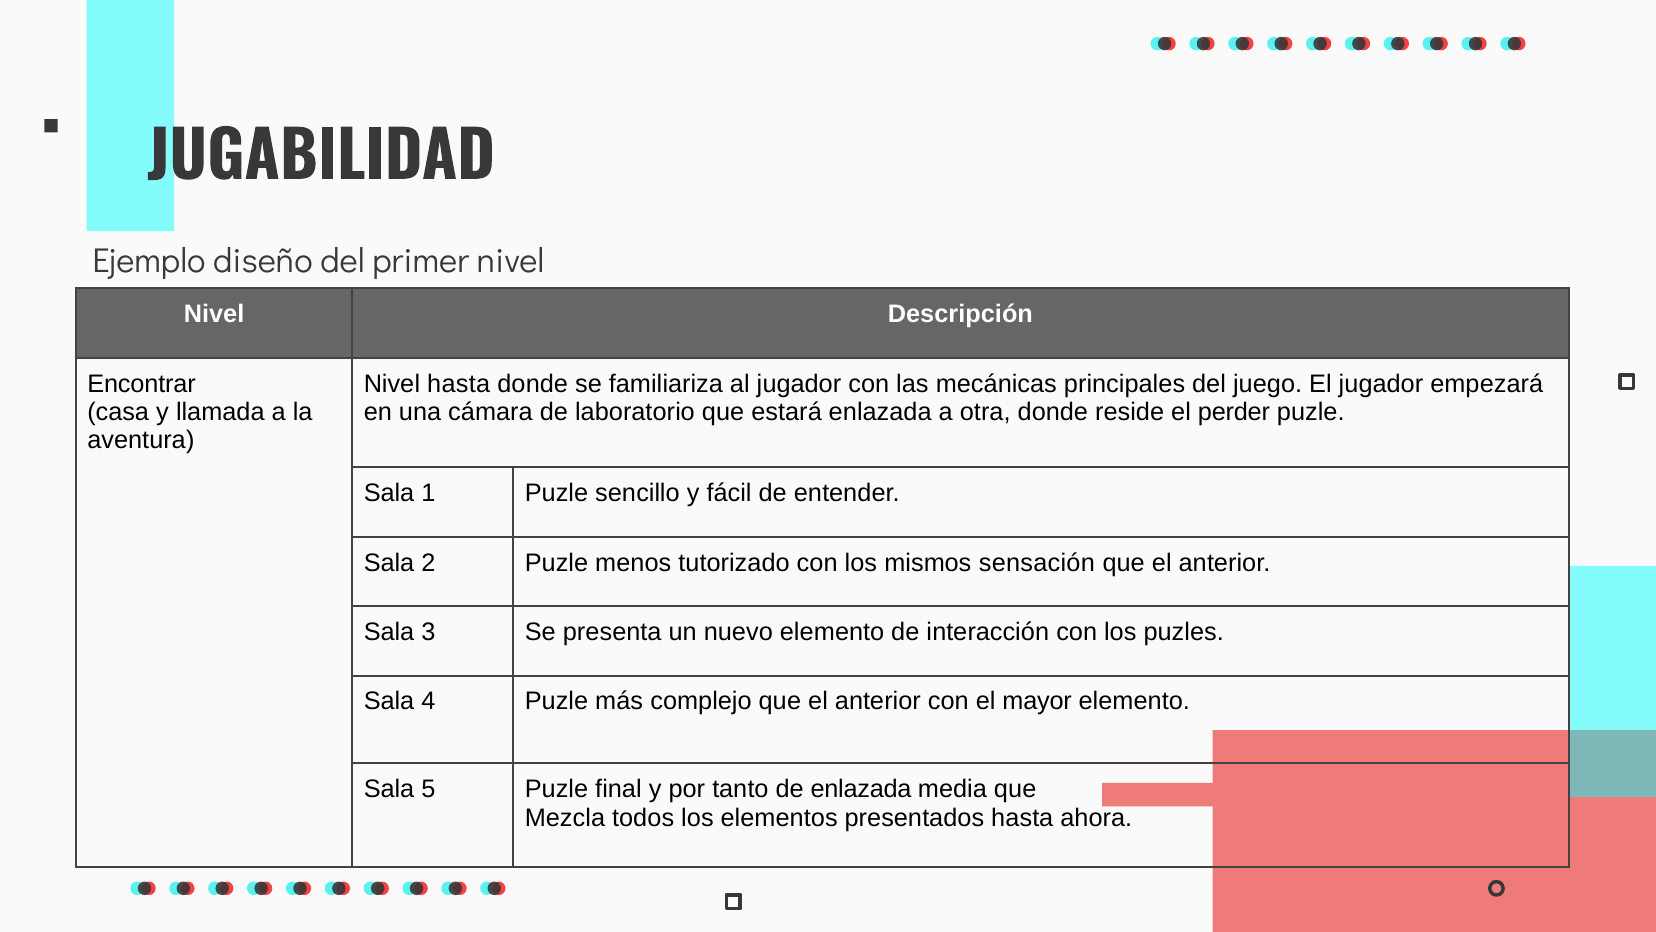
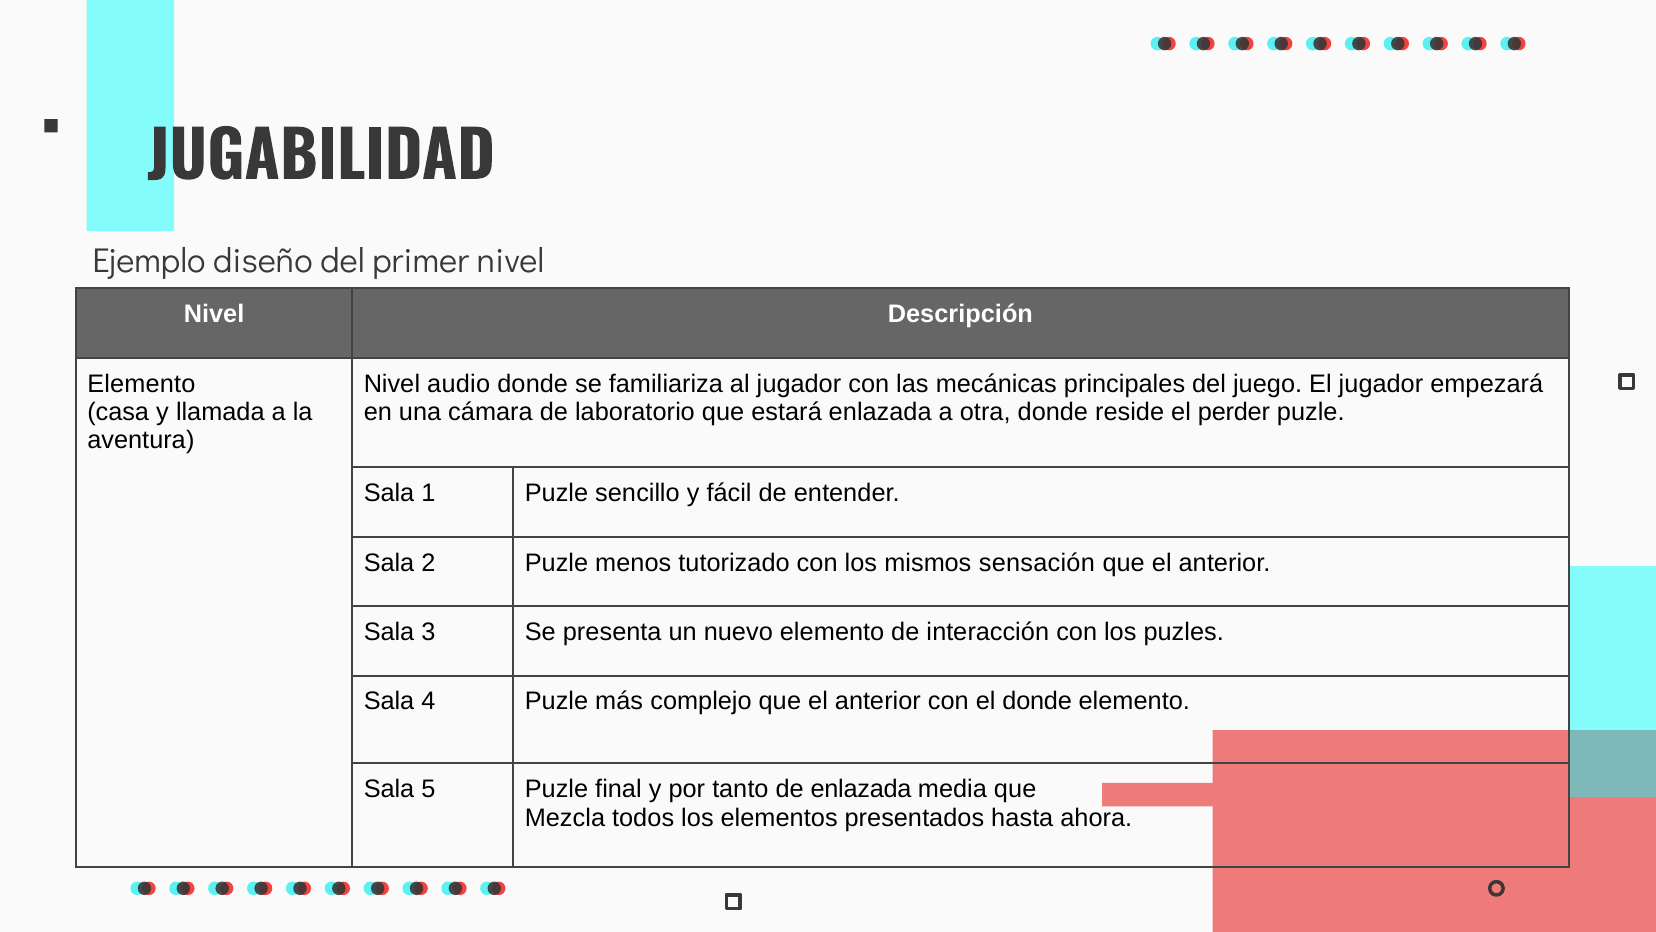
Encontrar: Encontrar -> Elemento (141, 384)
Nivel hasta: hasta -> audio (459, 384)
el mayor: mayor -> donde (1037, 701)
